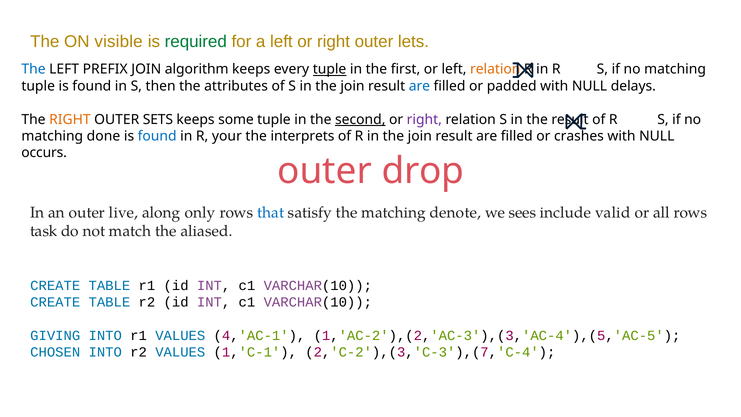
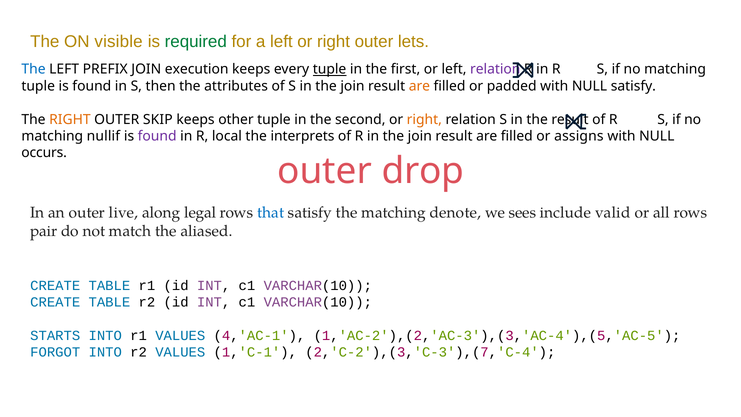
algorithm: algorithm -> execution (197, 69)
relation colour: orange -> purple (495, 69)
are colour: blue -> orange (419, 86)
NULL delays: delays -> satisfy (633, 86)
SETS: SETS -> SKIP (158, 119)
some: some -> other (236, 119)
second underline: present -> none (360, 119)
right colour: purple -> orange (424, 119)
done: done -> nullif (103, 136)
found colour: blue -> purple (157, 136)
your: your -> local (227, 136)
crashes: crashes -> assigns (579, 136)
only: only -> legal (200, 213)
task: task -> pair (44, 231)
GIVING: GIVING -> STARTS (55, 336)
CHOSEN: CHOSEN -> FORGOT (55, 352)
